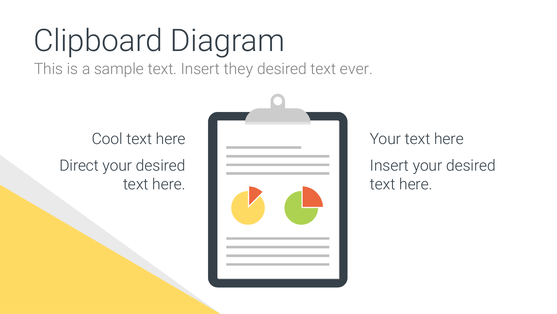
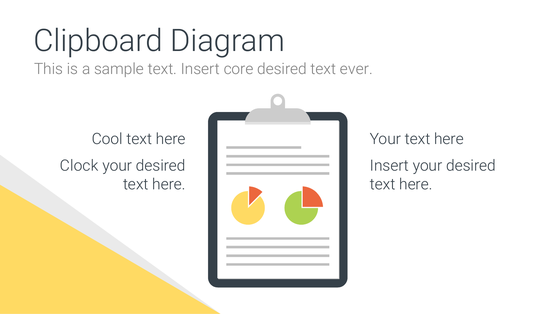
they: they -> core (239, 69)
Direct: Direct -> Clock (79, 165)
